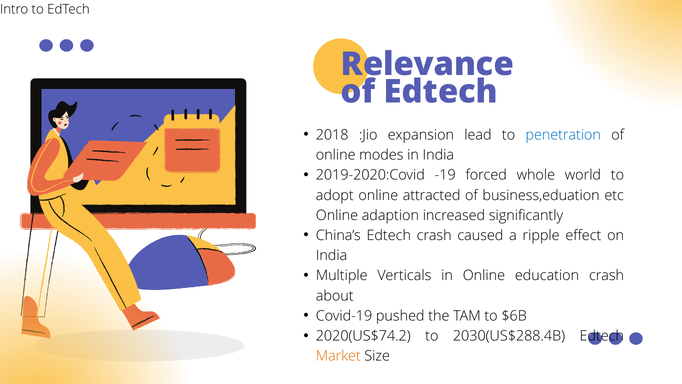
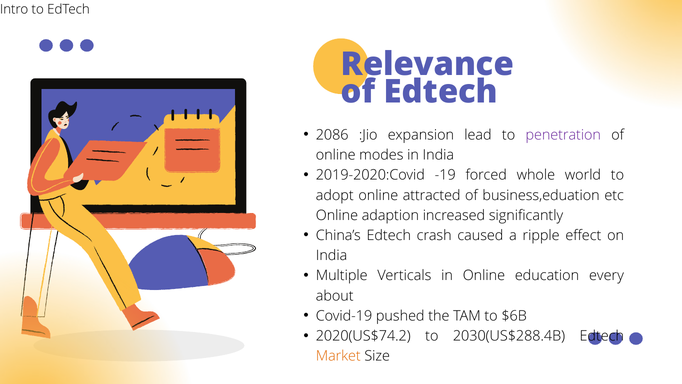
2018: 2018 -> 2086 (332, 135)
penetration colour: blue -> purple (563, 135)
education crash: crash -> every (606, 275)
